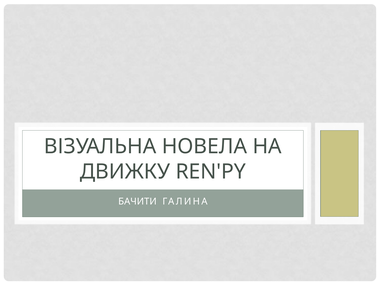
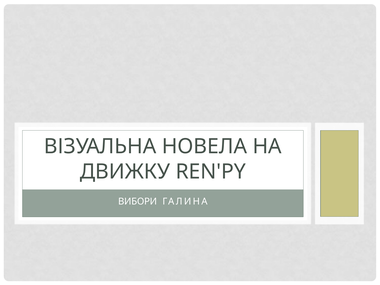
БАЧИТИ: БАЧИТИ -> ВИБОРИ (138, 201)
